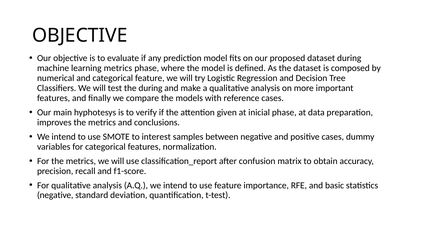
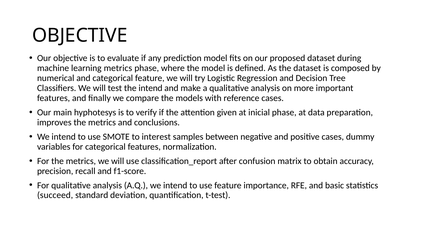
the during: during -> intend (151, 88)
negative: negative -> succeed (55, 195)
